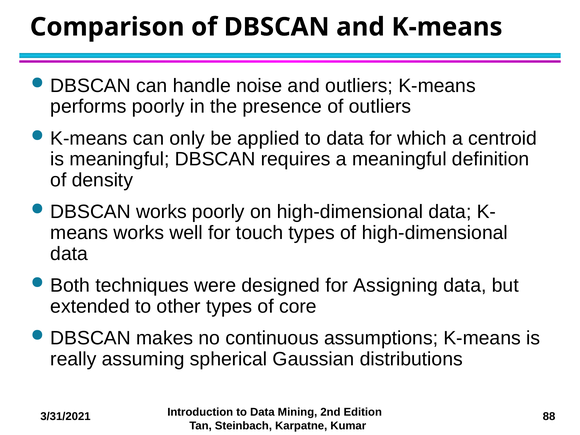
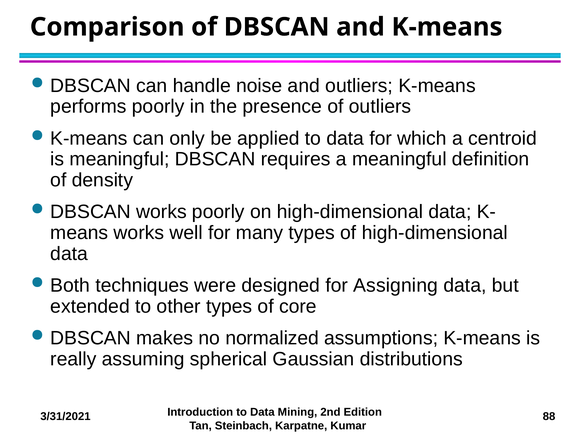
touch: touch -> many (260, 233)
continuous: continuous -> normalized (272, 338)
